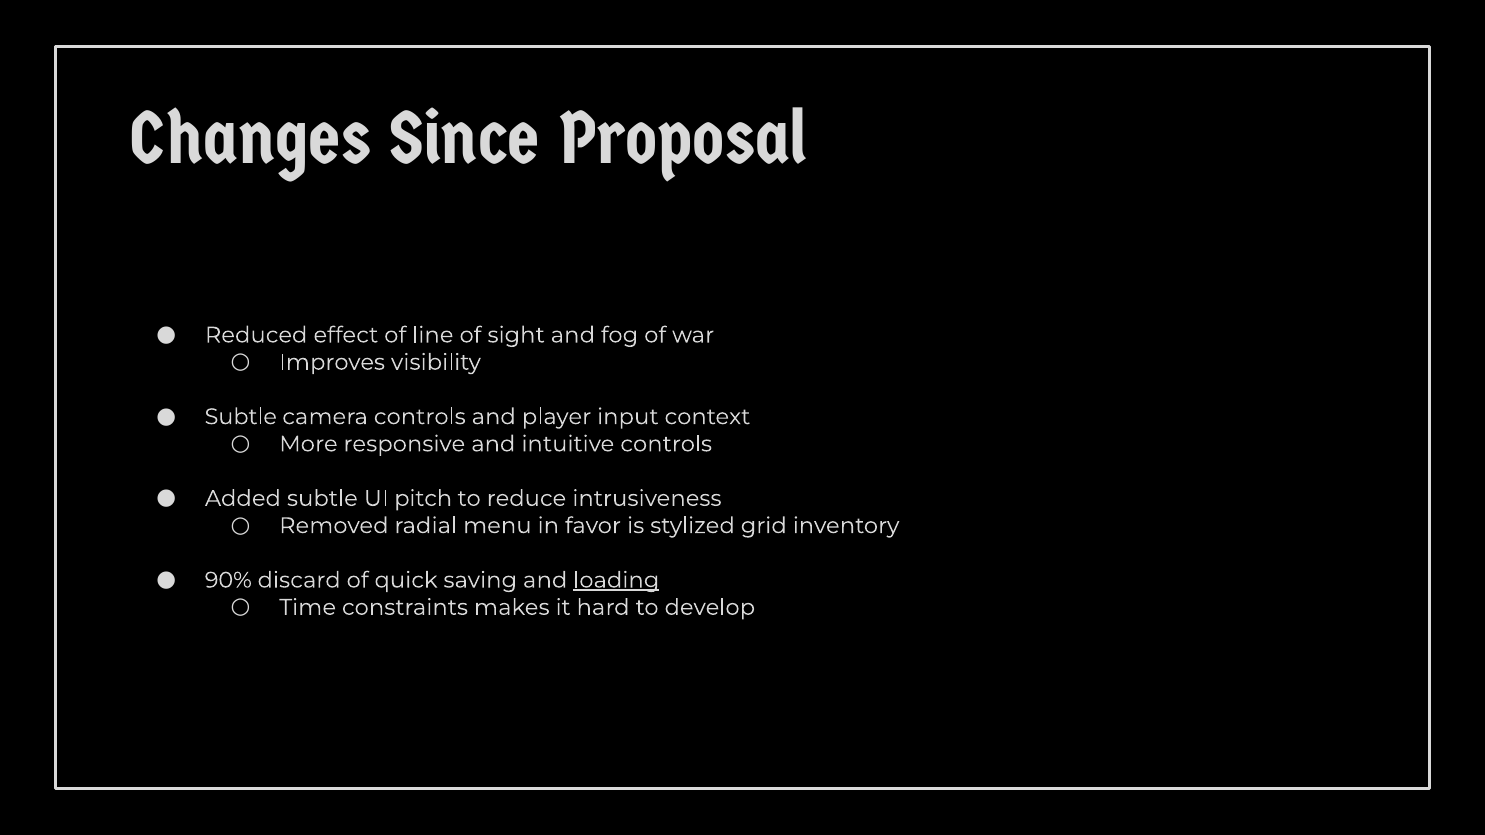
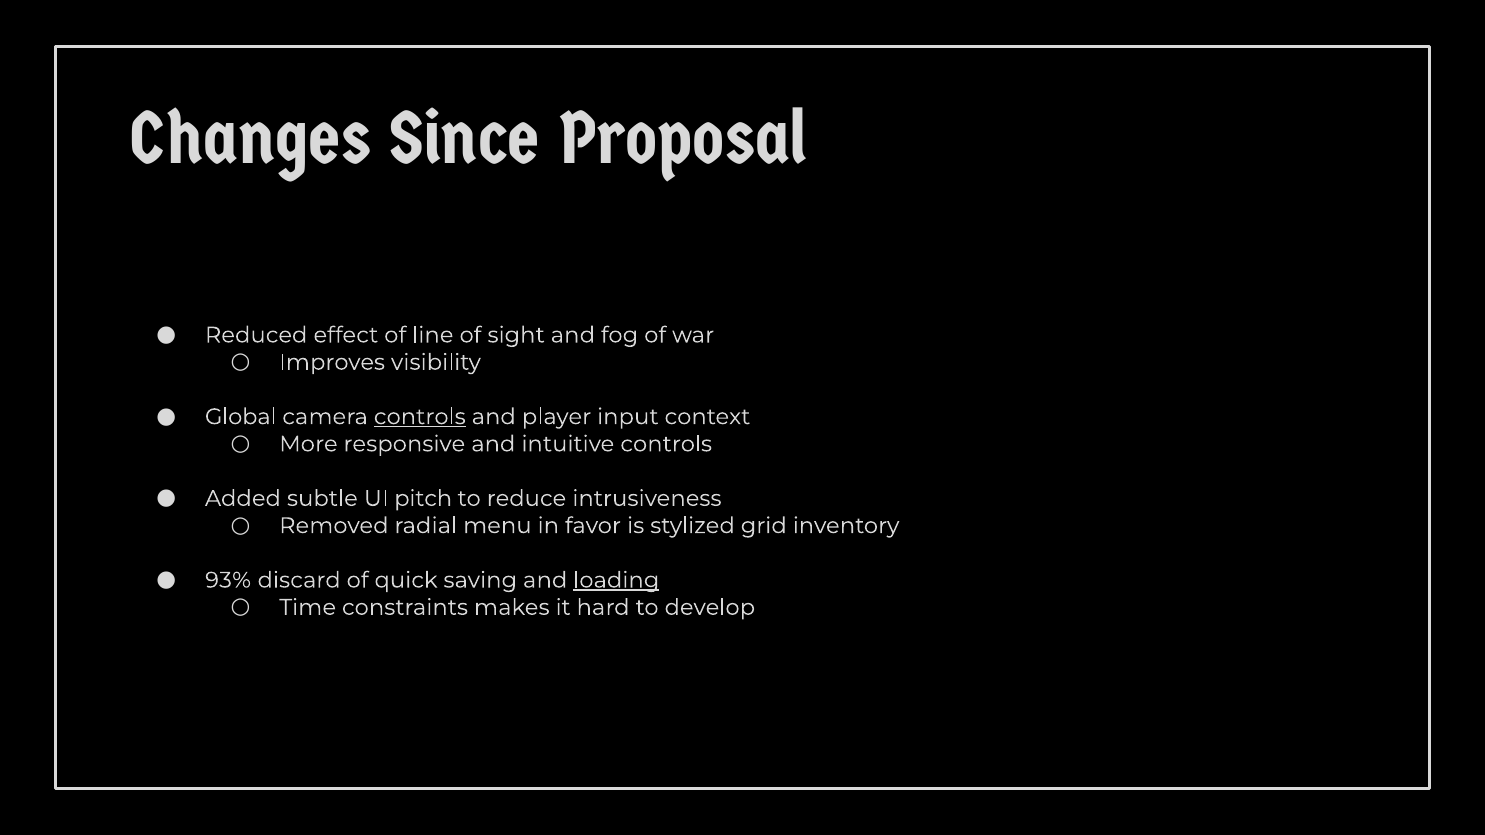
Subtle: Subtle -> Global (241, 417)
controls underline: none -> present (420, 417)
90%: 90% -> 93% (228, 580)
